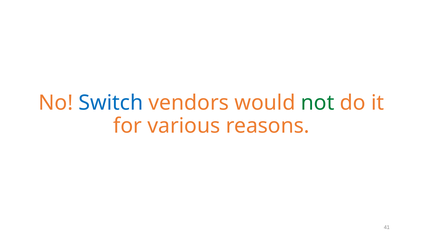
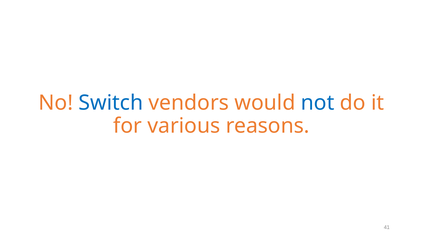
not colour: green -> blue (318, 103)
